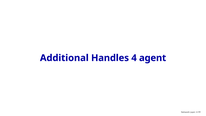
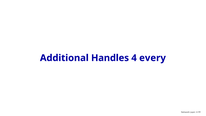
agent: agent -> every (153, 58)
